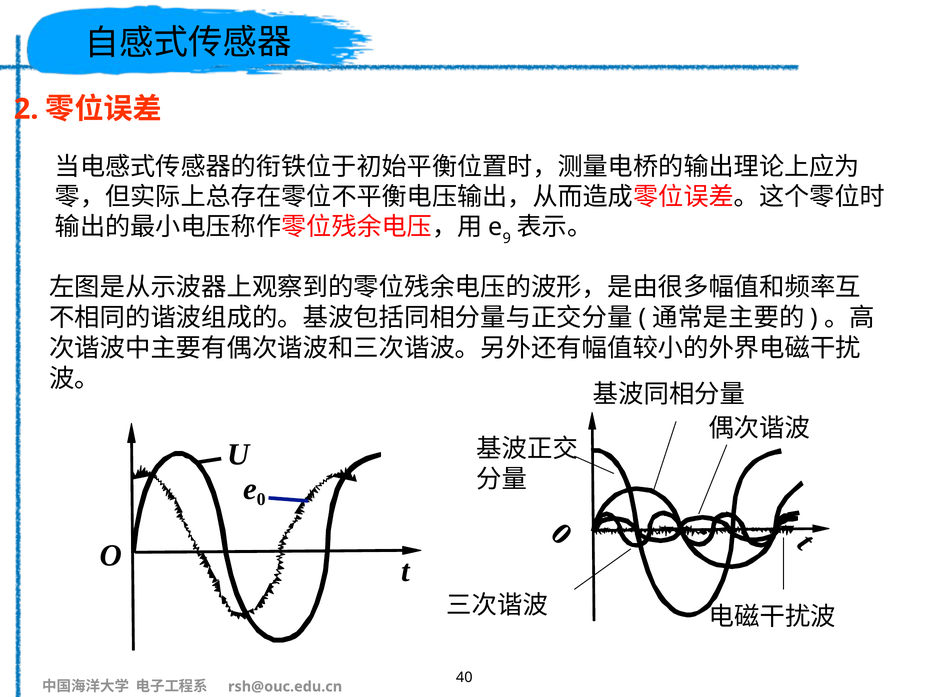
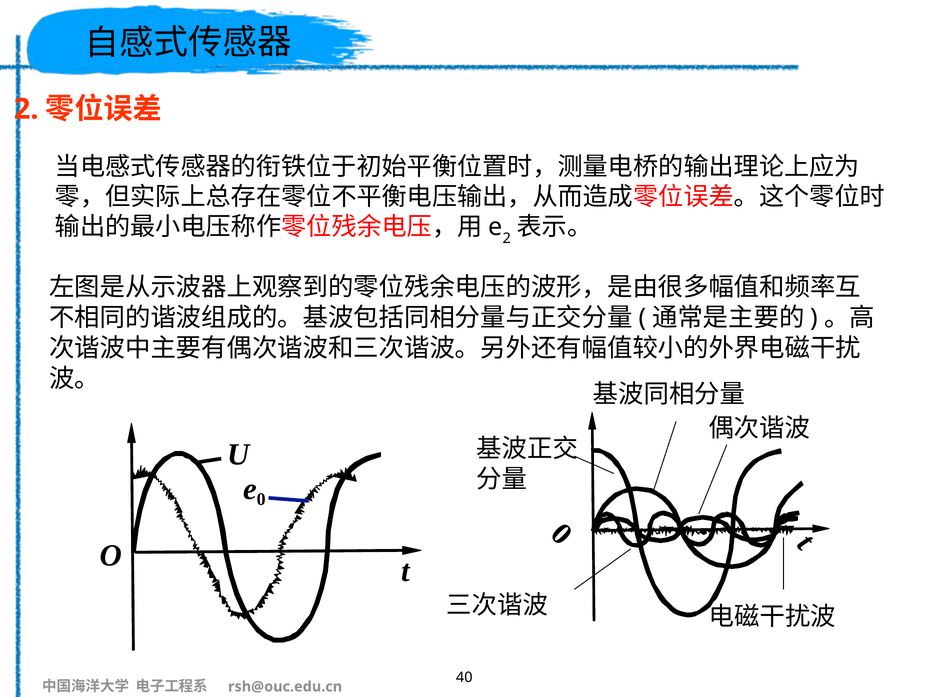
9: 9 -> 2 (507, 238)
